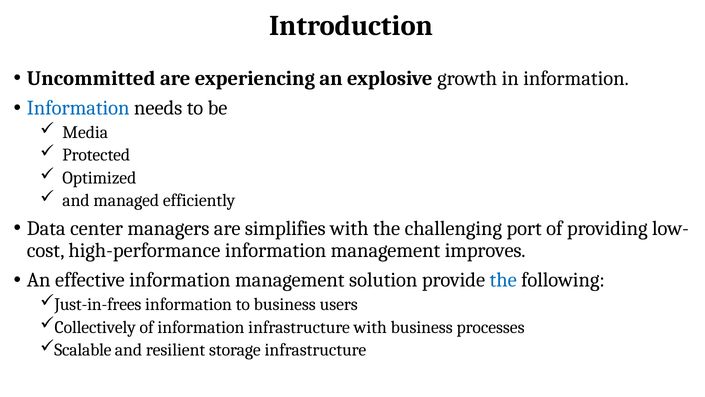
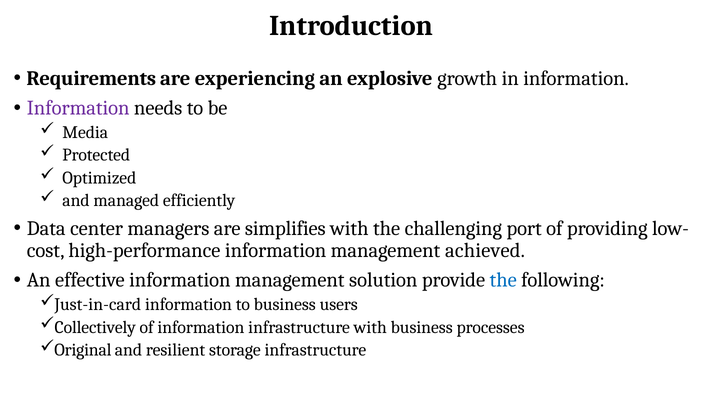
Uncommitted: Uncommitted -> Requirements (91, 78)
Information colour: blue -> purple (78, 108)
improves: improves -> achieved (485, 250)
Just-in-frees: Just-in-frees -> Just-in-card (98, 304)
Scalable: Scalable -> Original (83, 350)
